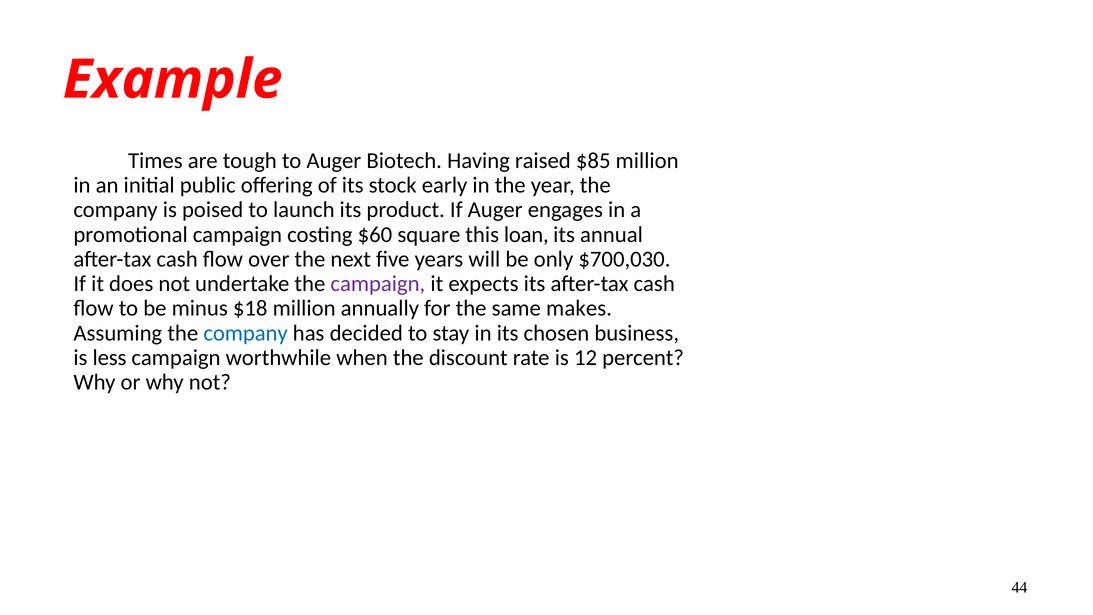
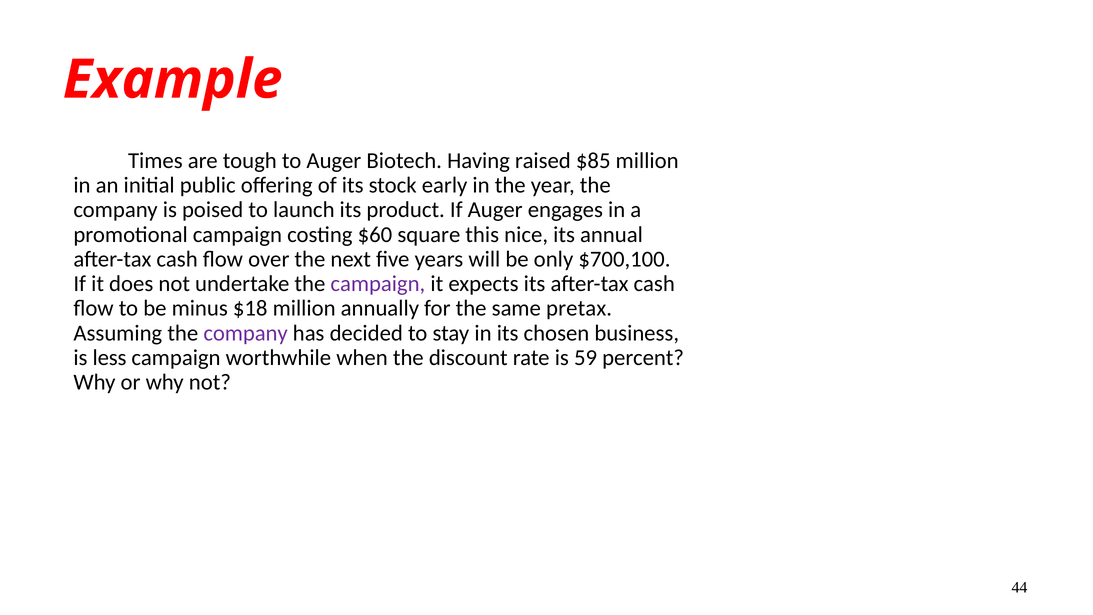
loan: loan -> nice (526, 235)
$700,030: $700,030 -> $700,100 (624, 259)
makes: makes -> pretax (579, 308)
company colour: blue -> purple (246, 333)
12: 12 -> 59 (586, 358)
